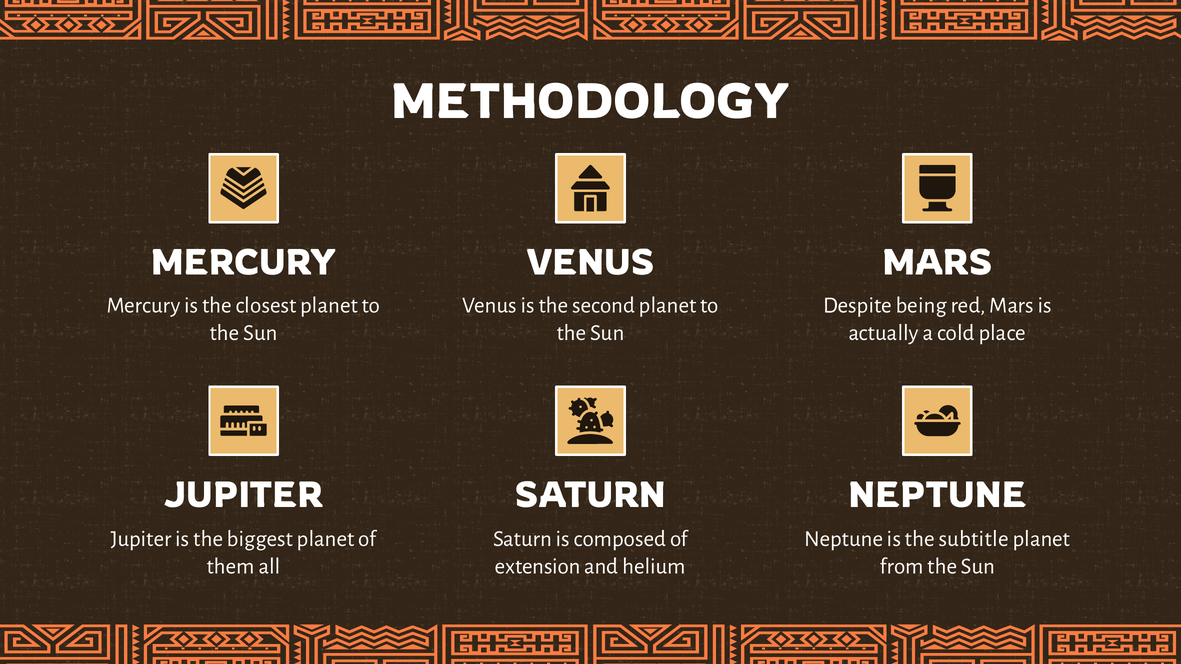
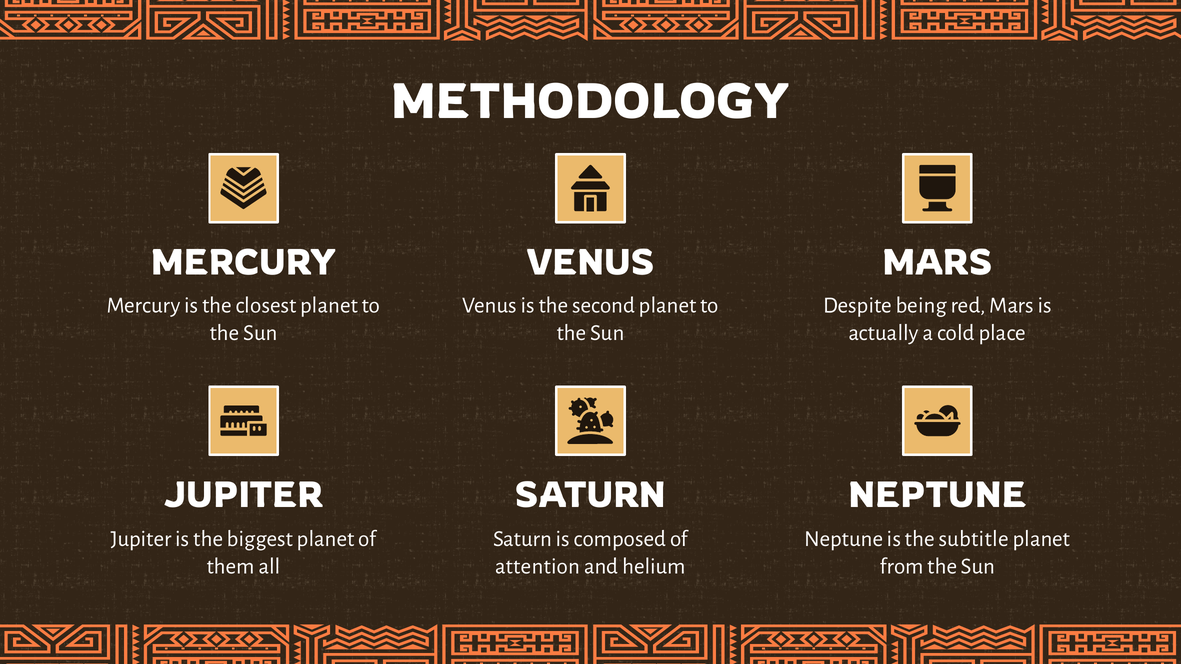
extension: extension -> attention (538, 566)
